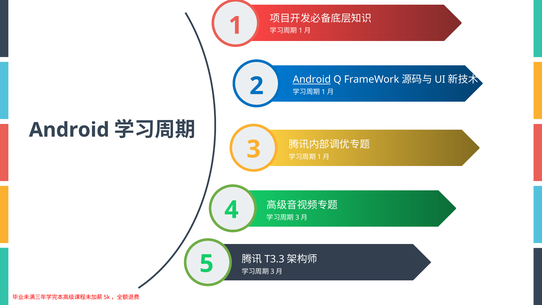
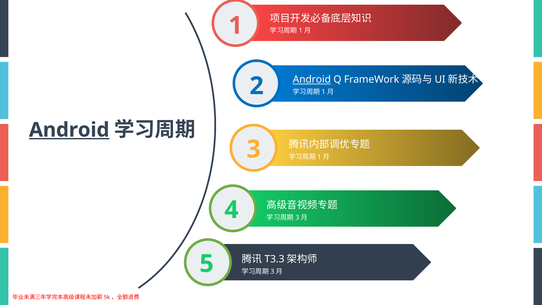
Android underline: none -> present (69, 130)
